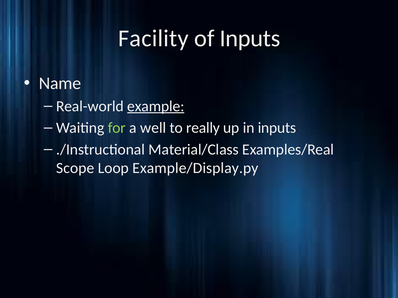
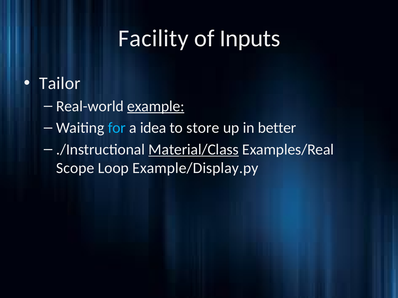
Name: Name -> Tailor (60, 83)
for colour: light green -> light blue (117, 128)
well: well -> idea (153, 128)
really: really -> store (203, 128)
in inputs: inputs -> better (277, 128)
Material/Class underline: none -> present (194, 150)
